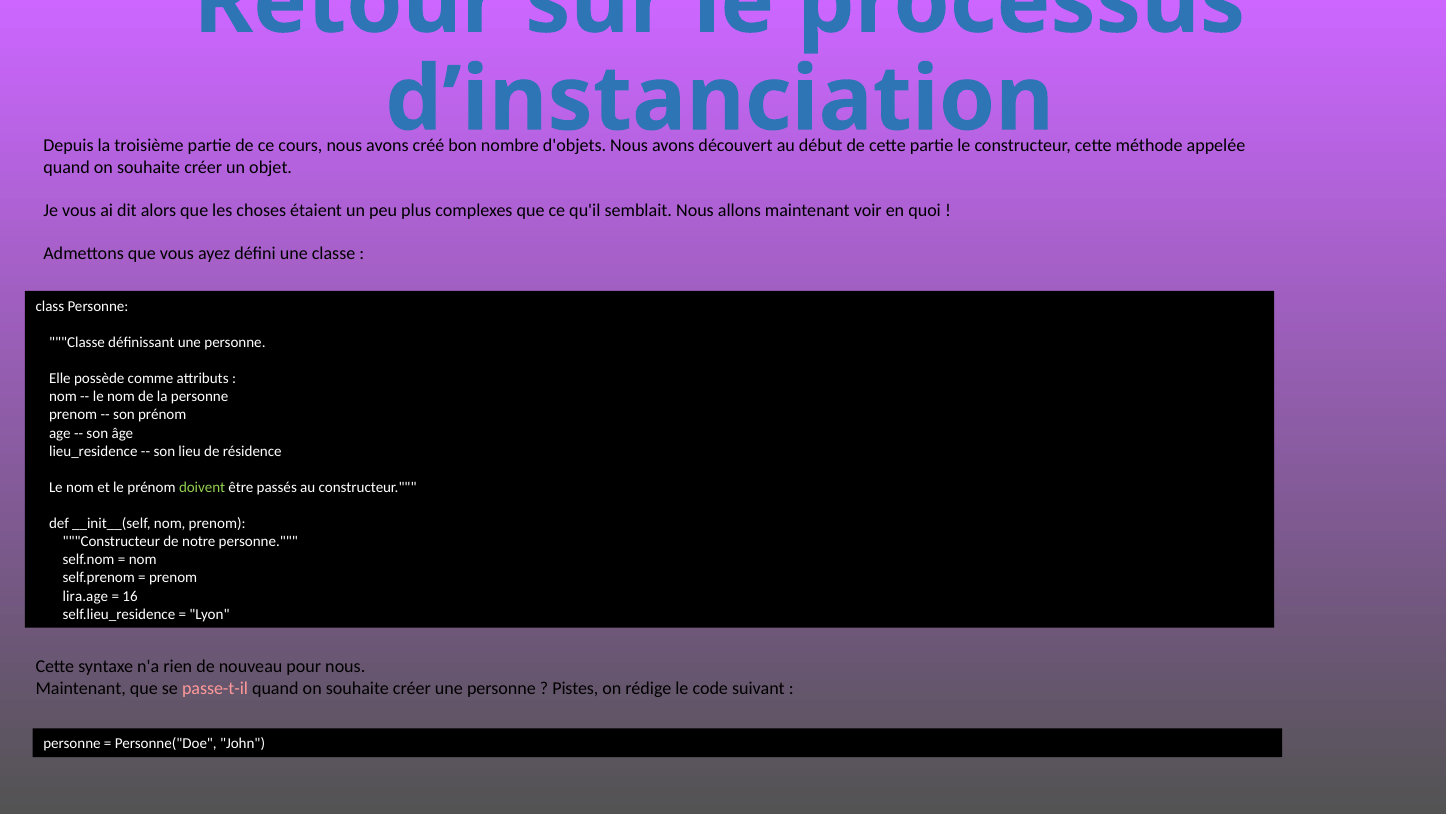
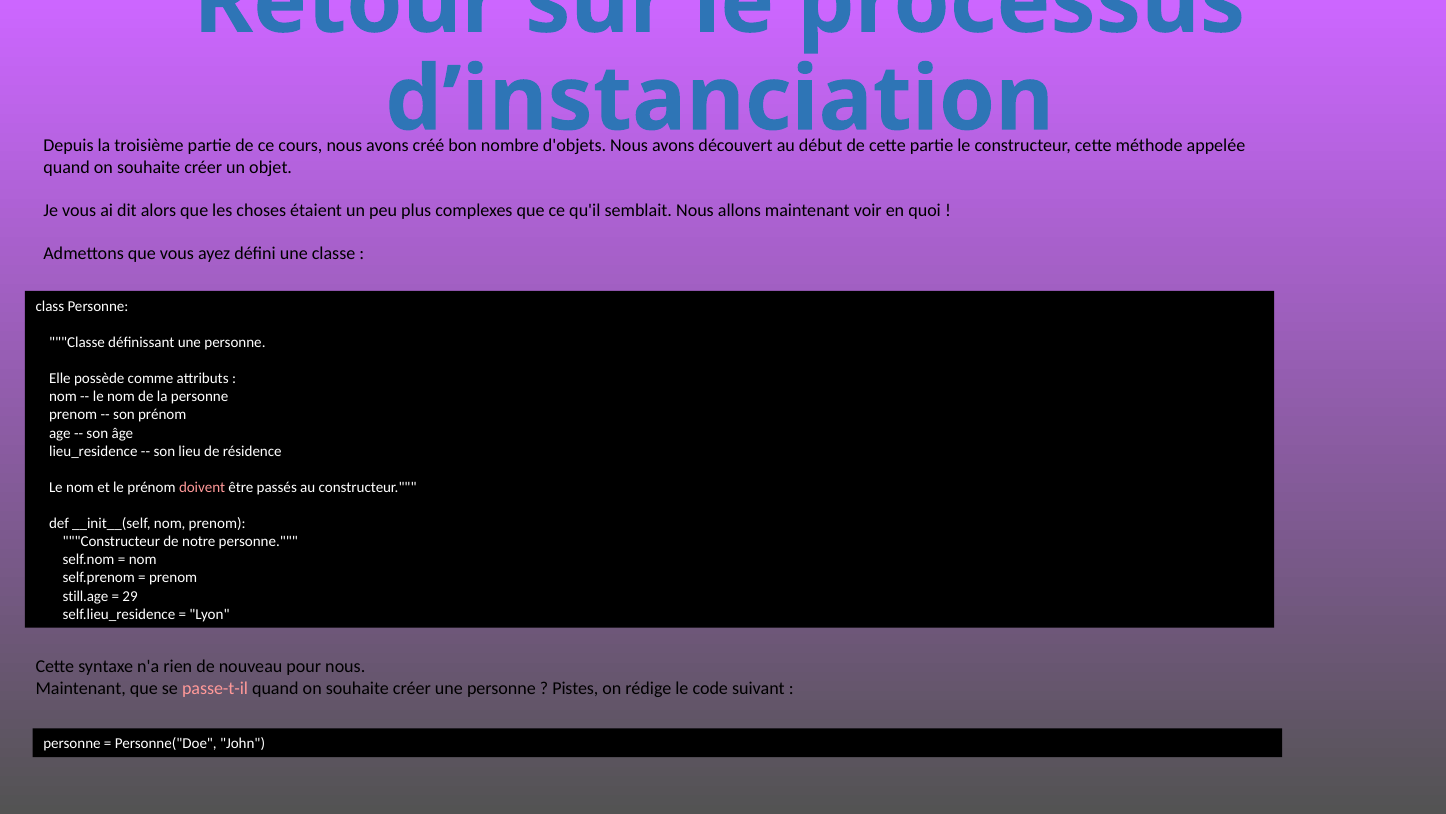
doivent colour: light green -> pink (202, 487)
lira.age: lira.age -> still.age (86, 596)
16: 16 -> 29 (130, 596)
